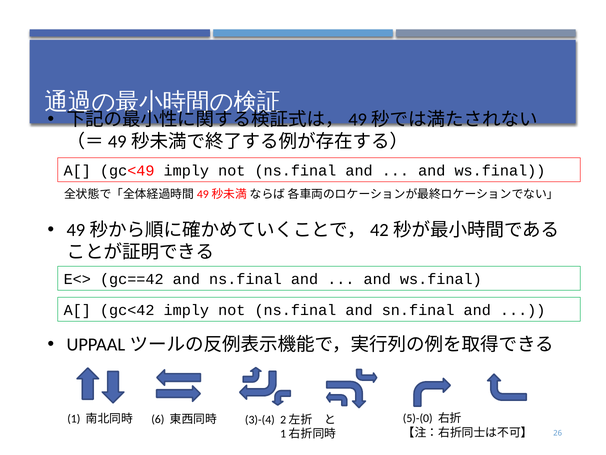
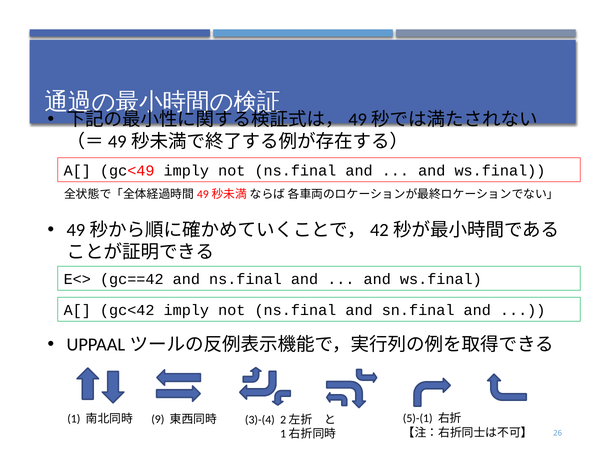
5)-(0: 5)-(0 -> 5)-(1 (418, 418)
6: 6 -> 9 (158, 419)
